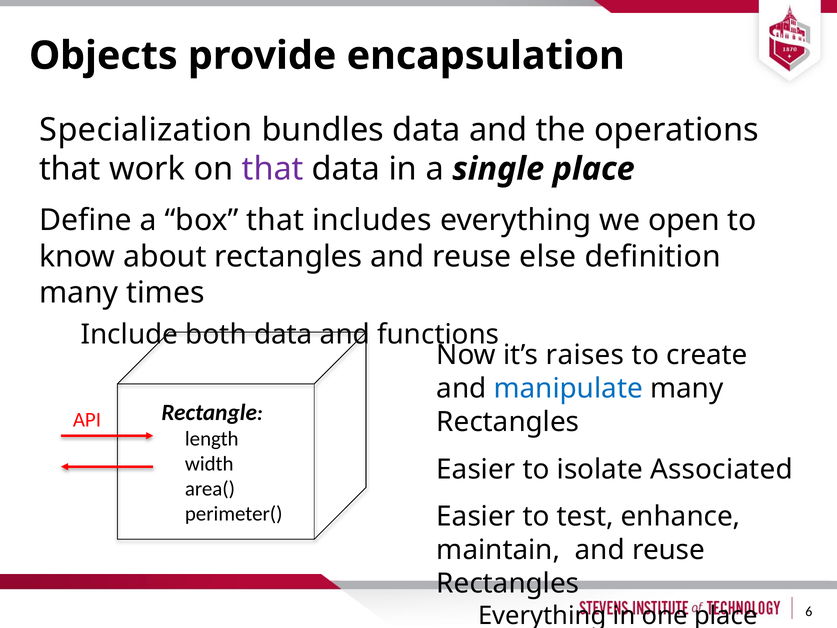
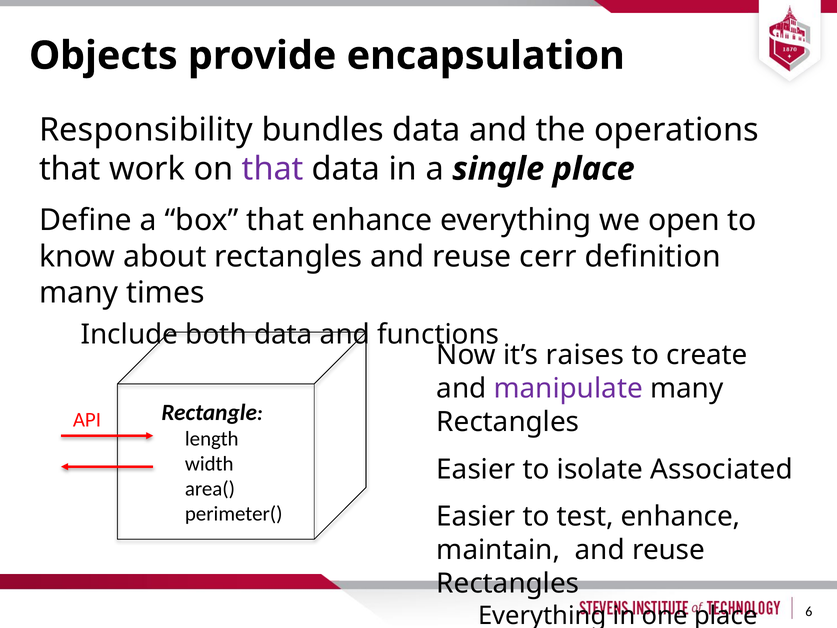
Specialization: Specialization -> Responsibility (146, 130)
that includes: includes -> enhance (372, 220)
else: else -> cerr (548, 257)
manipulate colour: blue -> purple (568, 388)
